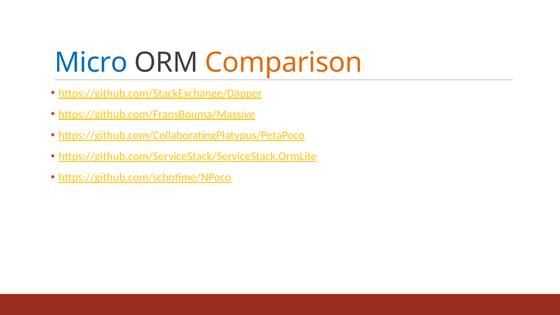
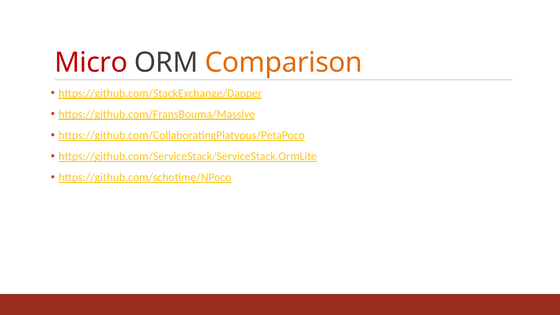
Micro colour: blue -> red (91, 63)
